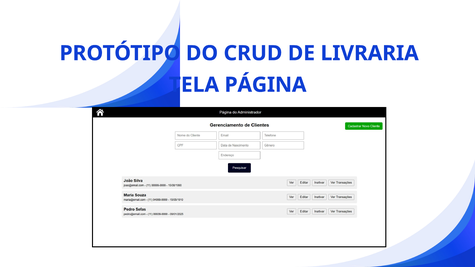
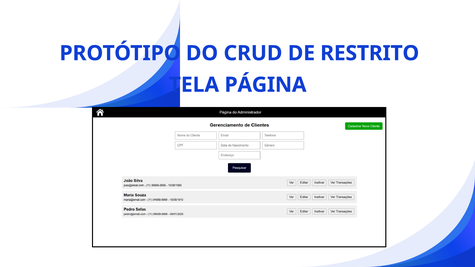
LIVRARIA: LIVRARIA -> RESTRITO (370, 53)
